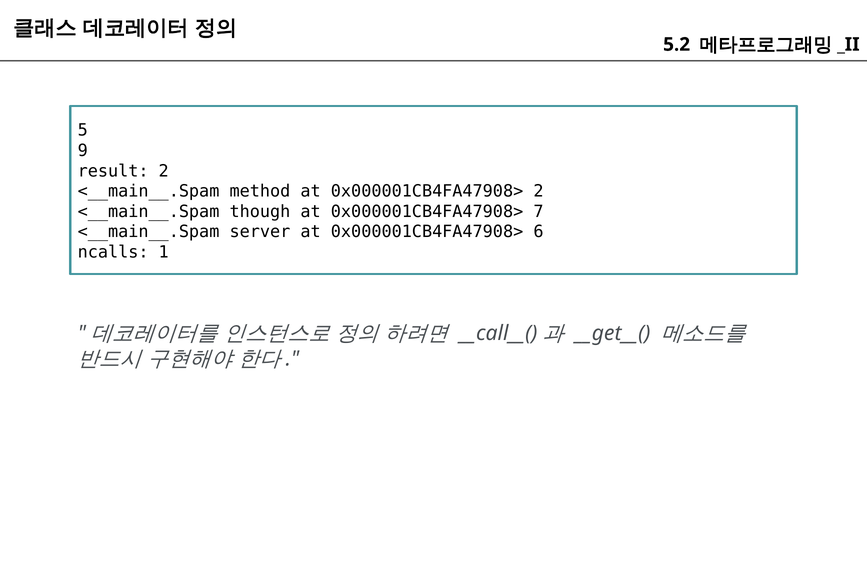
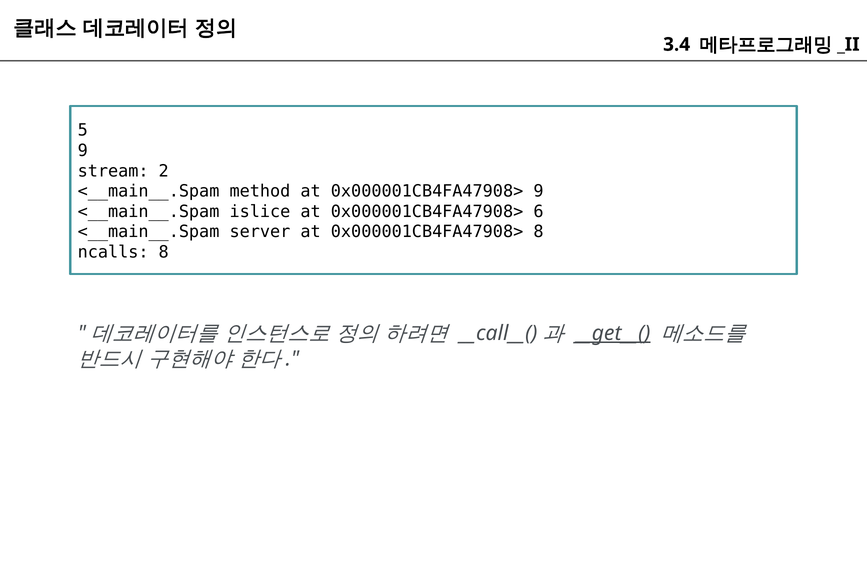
5.2: 5.2 -> 3.4 (677, 44)
result: result -> stream (113, 171)
0x000001CB4FA47908> 2: 2 -> 9 (539, 191)
though: though -> islice (260, 211)
7: 7 -> 6 (539, 211)
0x000001CB4FA47908> 6: 6 -> 8 (539, 231)
ncalls 1: 1 -> 8 (164, 252)
__get__( underline: none -> present (613, 333)
